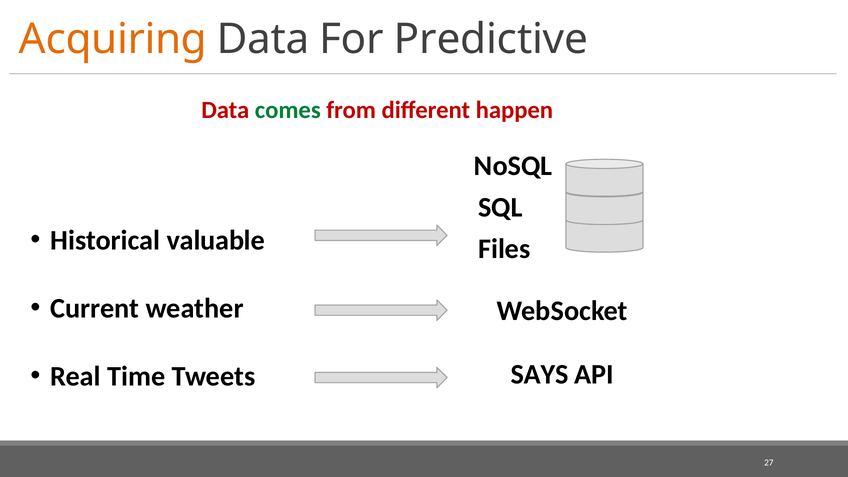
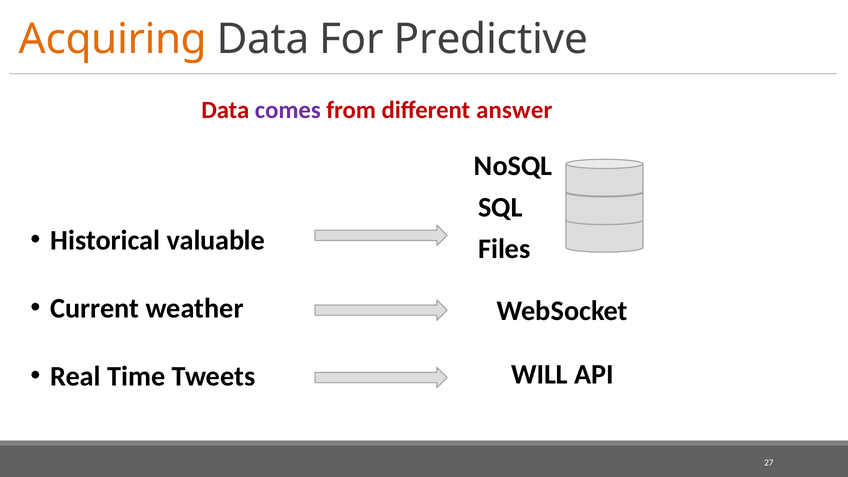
comes colour: green -> purple (288, 110)
happen: happen -> answer (514, 110)
SAYS: SAYS -> WILL (540, 375)
